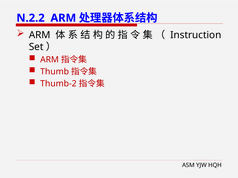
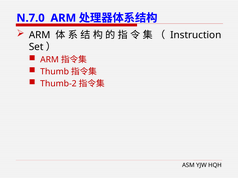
N.2.2: N.2.2 -> N.7.0 (31, 18)
